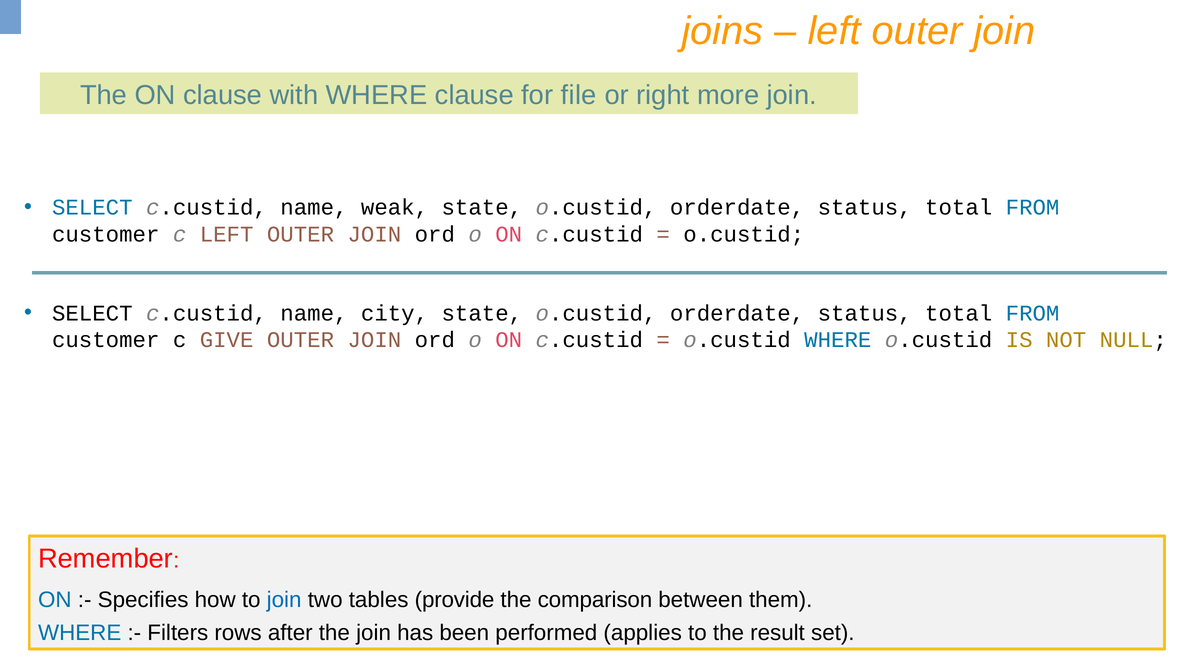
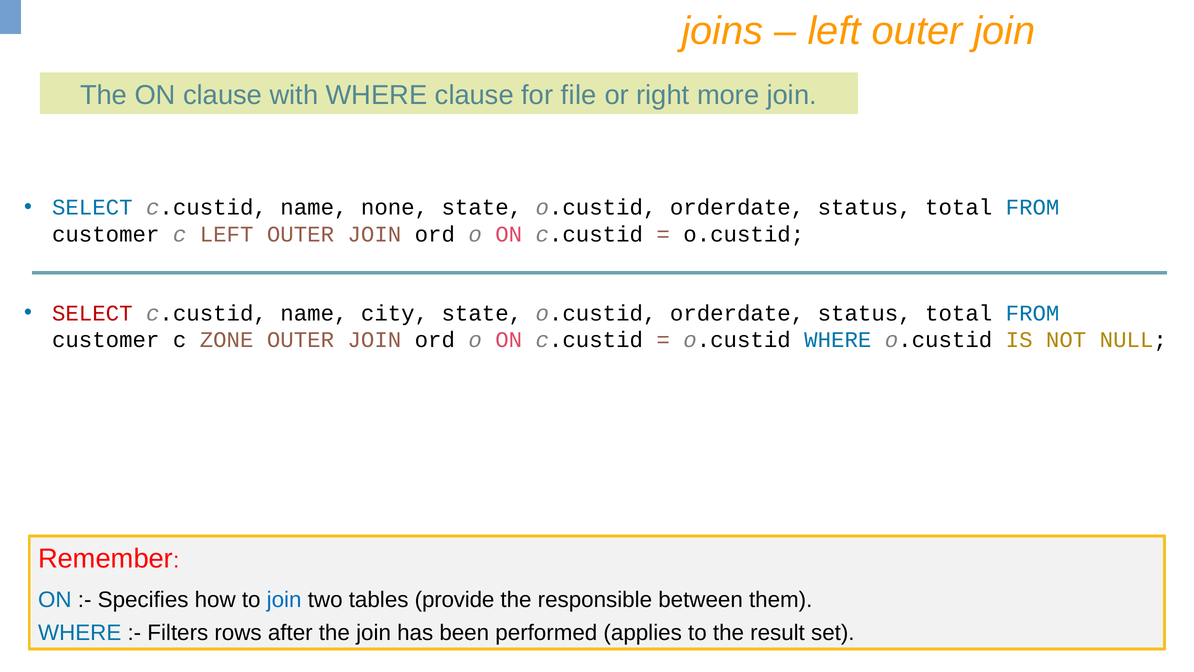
weak: weak -> none (395, 207)
SELECT colour: black -> red (92, 313)
GIVE: GIVE -> ZONE (227, 340)
comparison: comparison -> responsible (595, 600)
